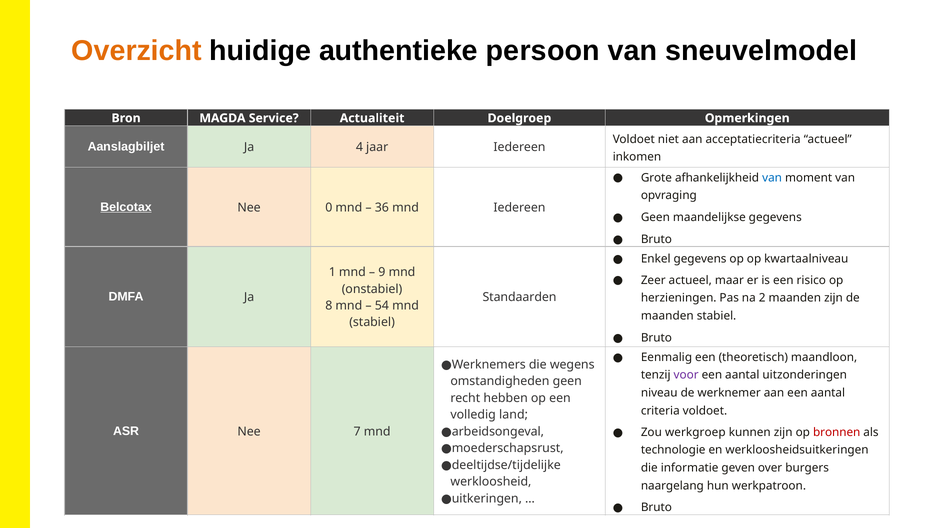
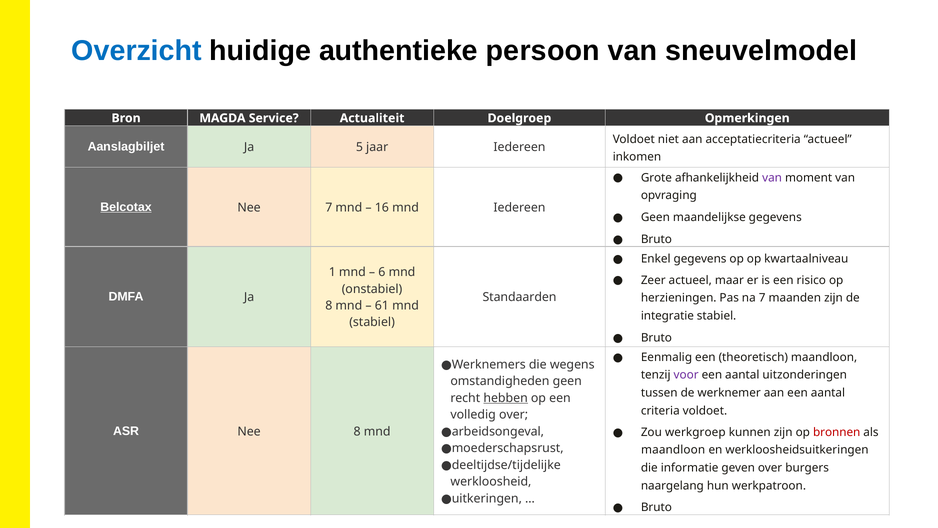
Overzicht colour: orange -> blue (137, 51)
4: 4 -> 5 (359, 147)
van colour: blue -> purple (772, 178)
Nee 0: 0 -> 7 (329, 207)
36: 36 -> 16 (382, 207)
9: 9 -> 6 (382, 272)
na 2: 2 -> 7 (762, 298)
54: 54 -> 61 (382, 305)
maanden: maanden -> integratie (667, 316)
niveau: niveau -> tussen (659, 393)
hebben underline: none -> present (506, 398)
volledig land: land -> over (514, 415)
Nee 7: 7 -> 8 (357, 431)
technologie: technologie -> maandloon (673, 450)
